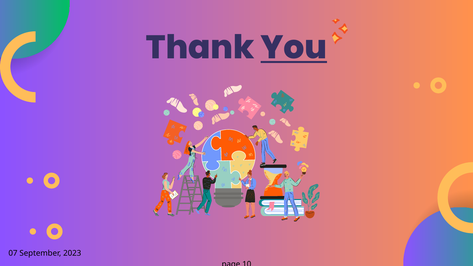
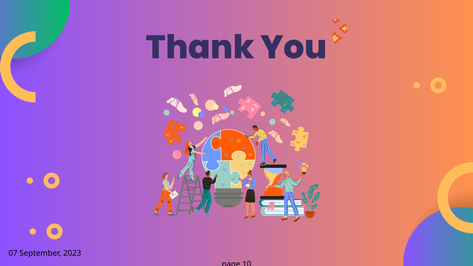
You underline: present -> none (294, 48)
